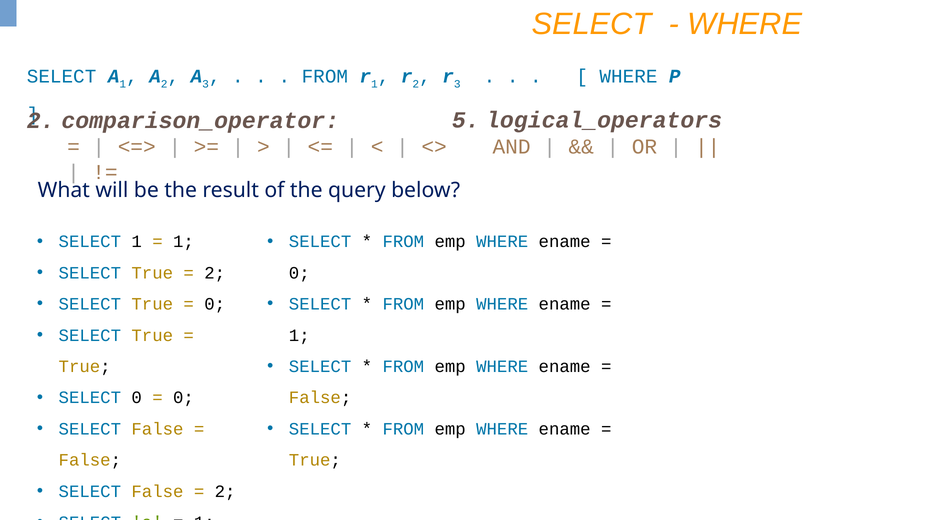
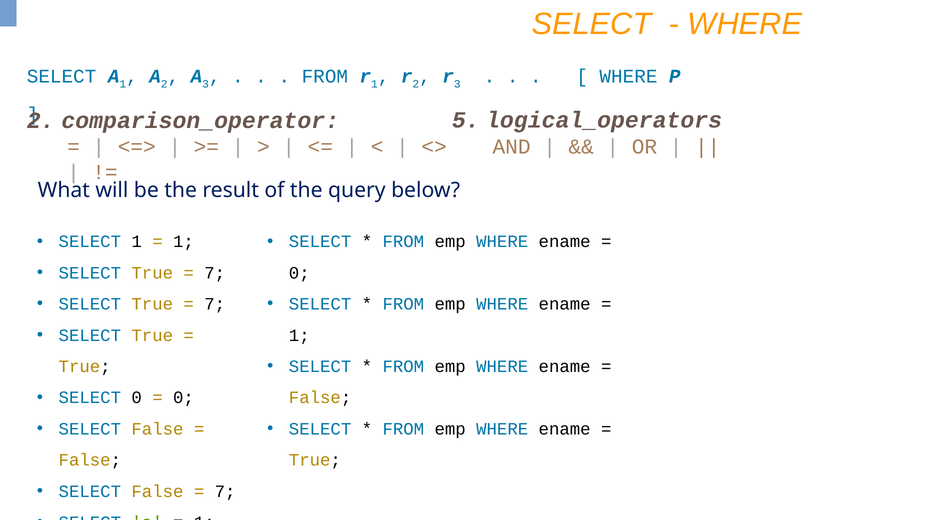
2: 2 -> 7 (215, 273)
0: 0 -> 7 (215, 304)
2: 2 -> 7 (225, 492)
